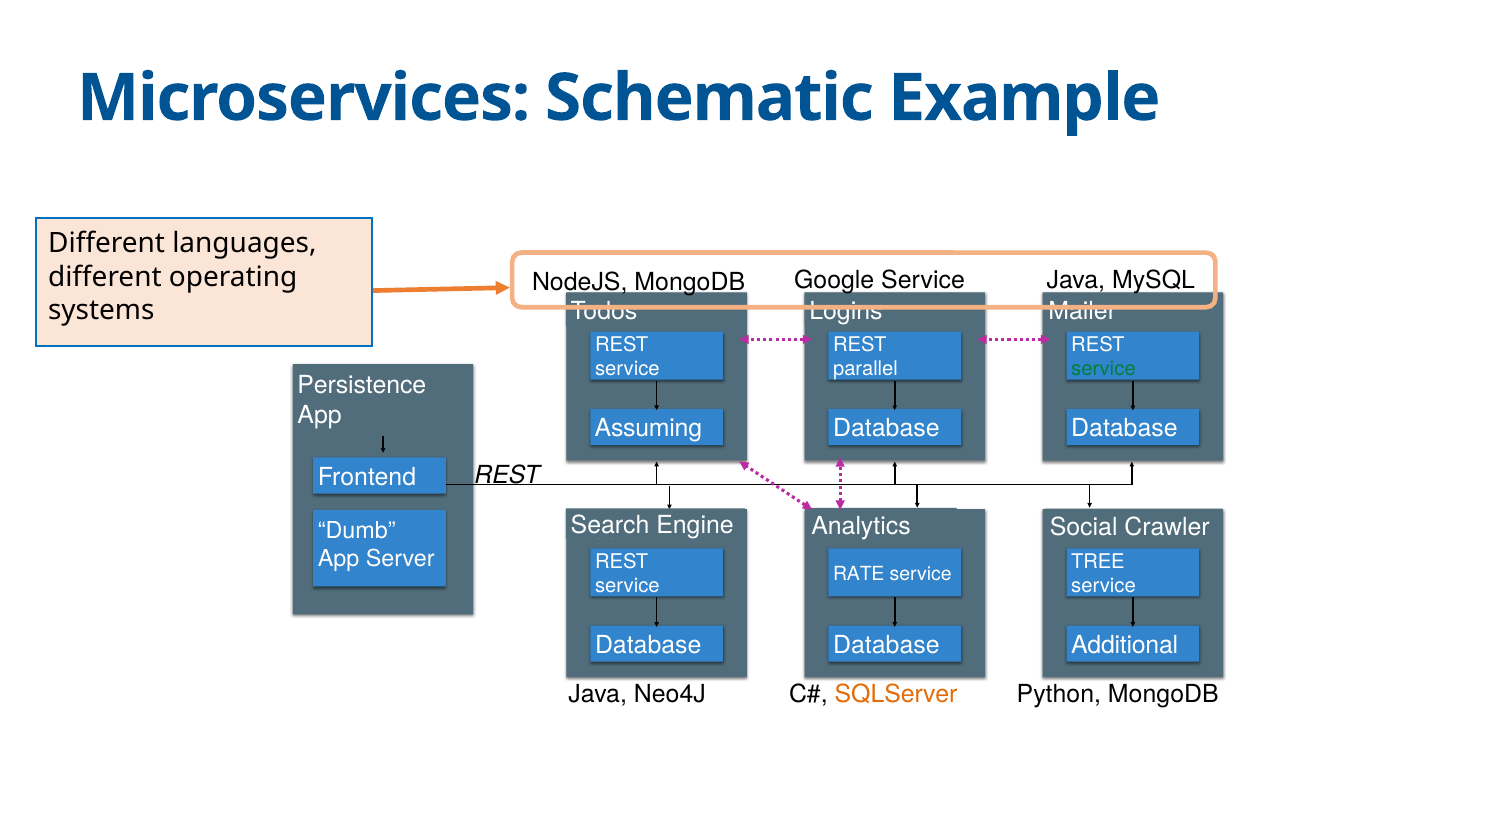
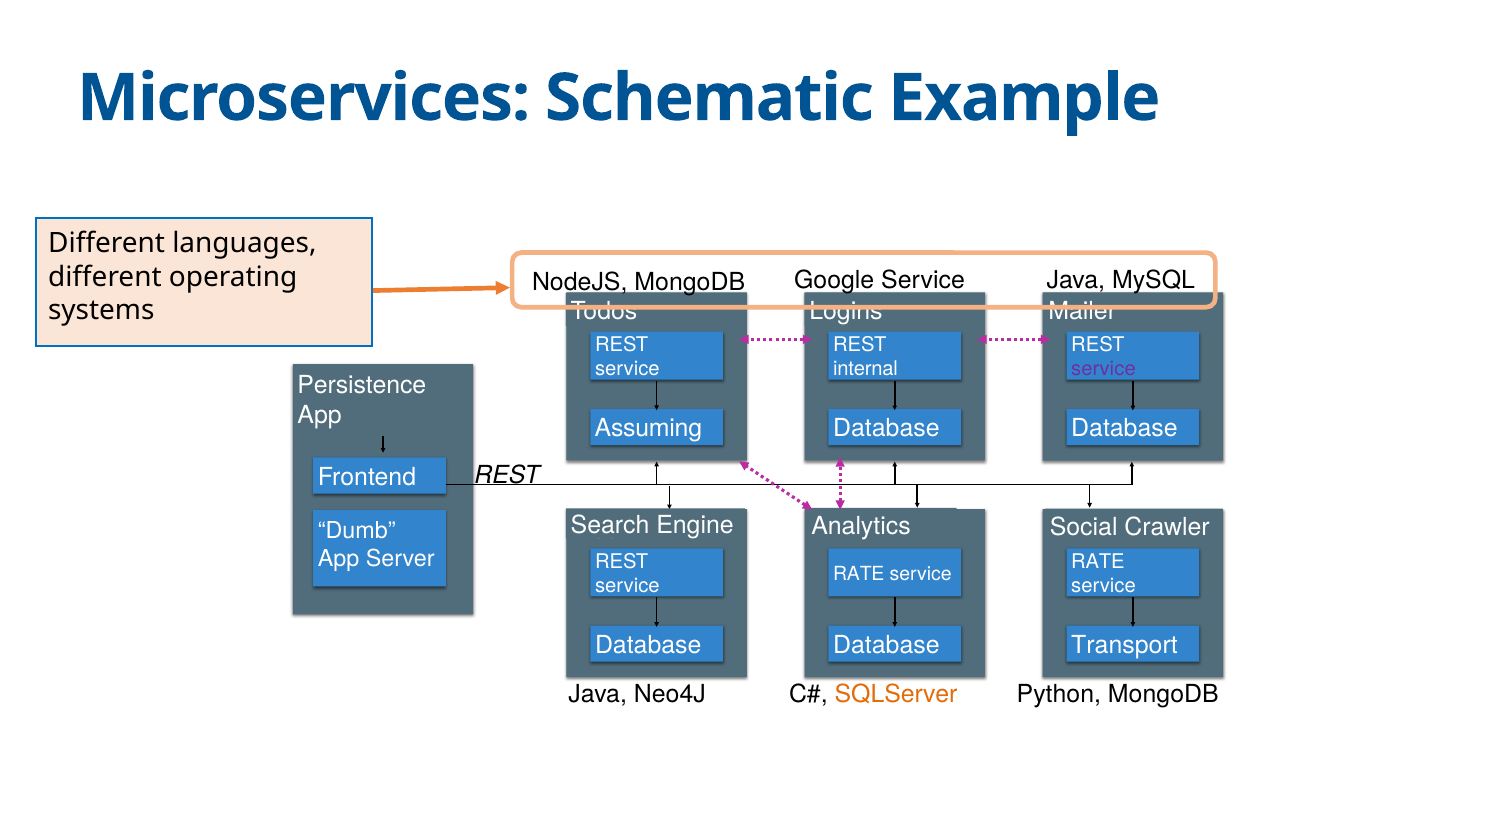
parallel: parallel -> internal (866, 369)
service colour: green -> purple (1103, 369)
TREE: TREE -> RATE (1098, 561)
Additional: Additional -> Transport (1124, 645)
